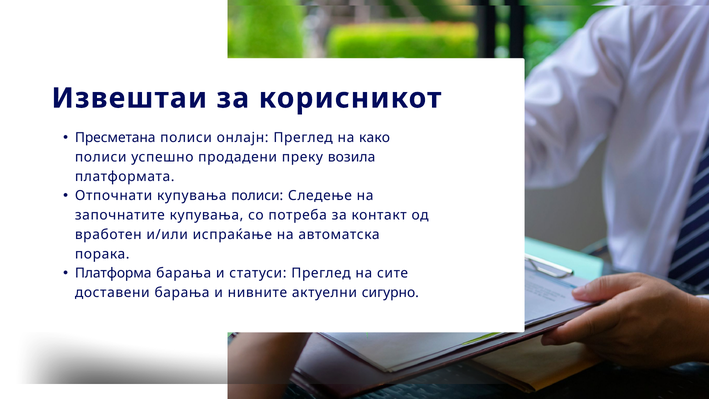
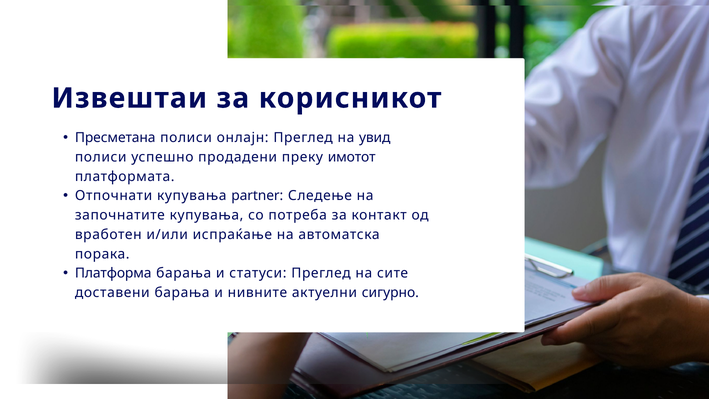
како: како -> увид (375, 138)
возила: возила -> имотот (352, 157)
купувања полиси: полиси -> partner (257, 196)
